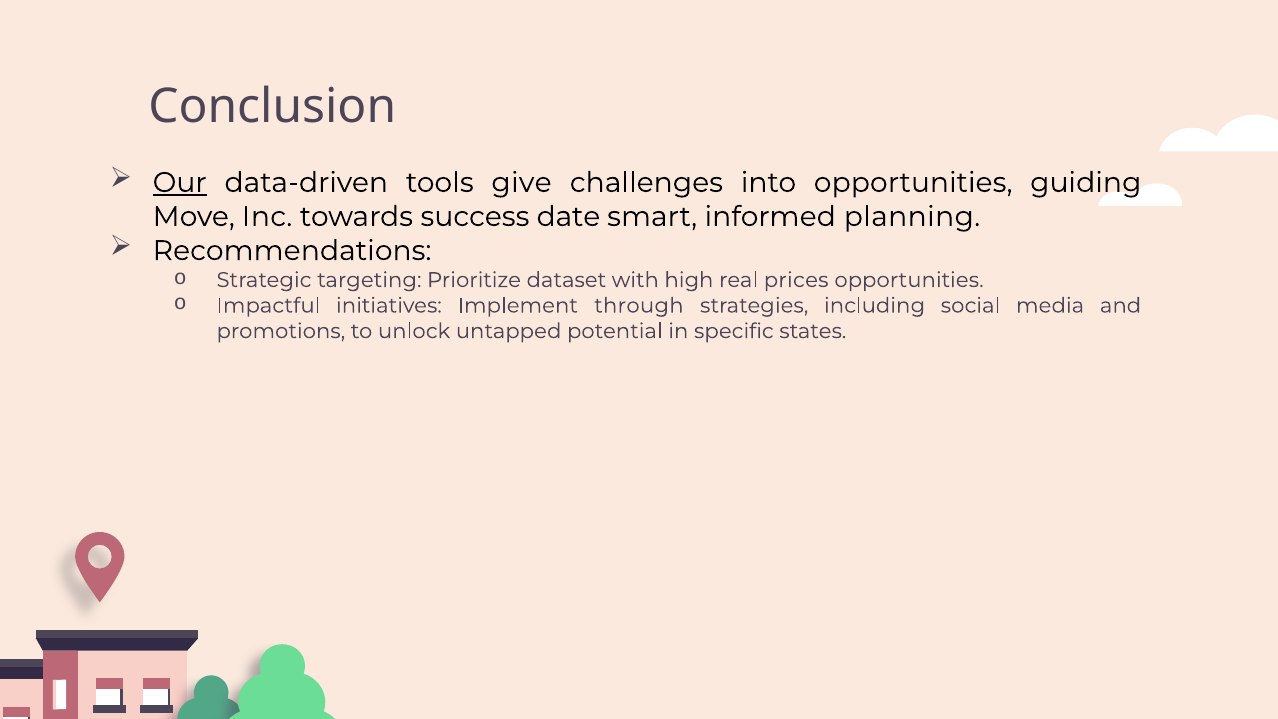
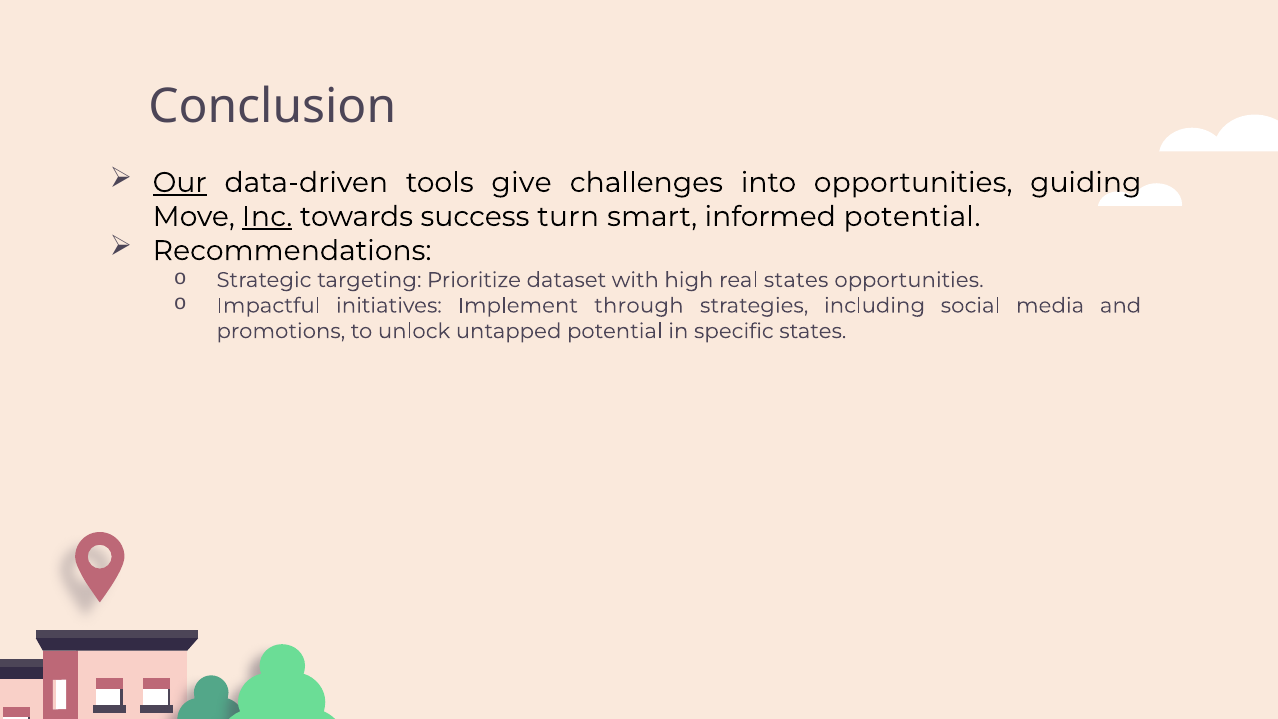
Inc underline: none -> present (267, 217)
date: date -> turn (568, 217)
informed planning: planning -> potential (912, 217)
real prices: prices -> states (796, 280)
